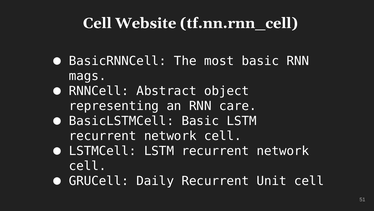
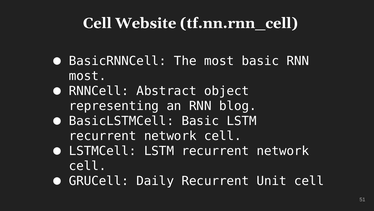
mags: mags -> most (88, 76)
care: care -> blog (238, 106)
